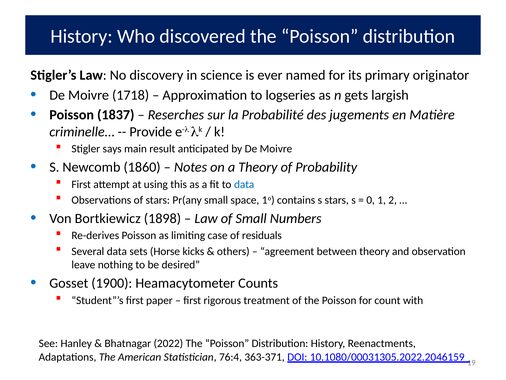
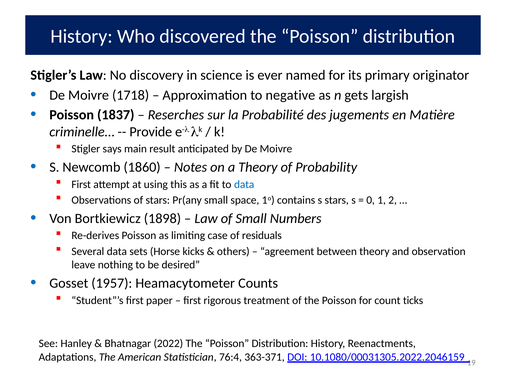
logseries: logseries -> negative (290, 95)
1900: 1900 -> 1957 (112, 283)
with: with -> ticks (413, 300)
